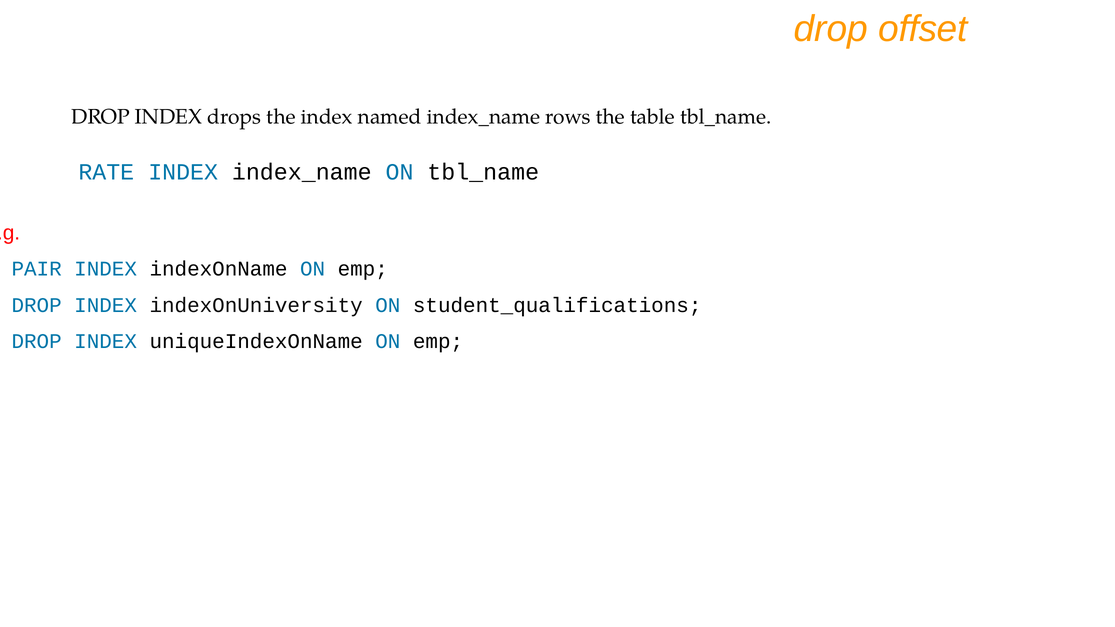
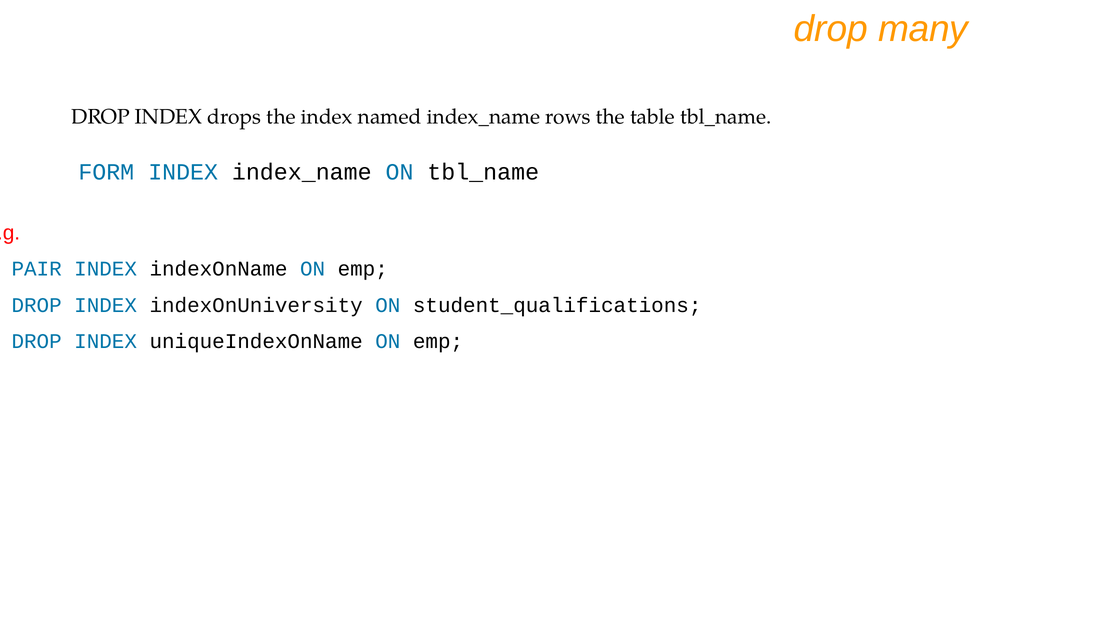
offset: offset -> many (923, 29)
RATE: RATE -> FORM (106, 172)
